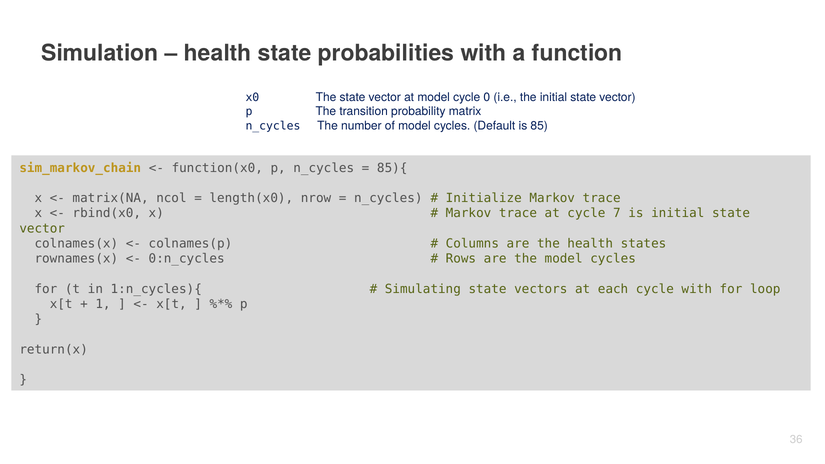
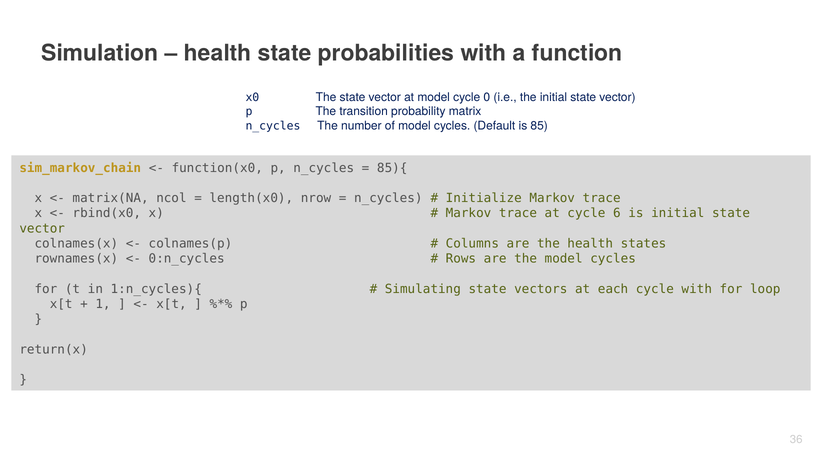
7: 7 -> 6 (617, 213)
